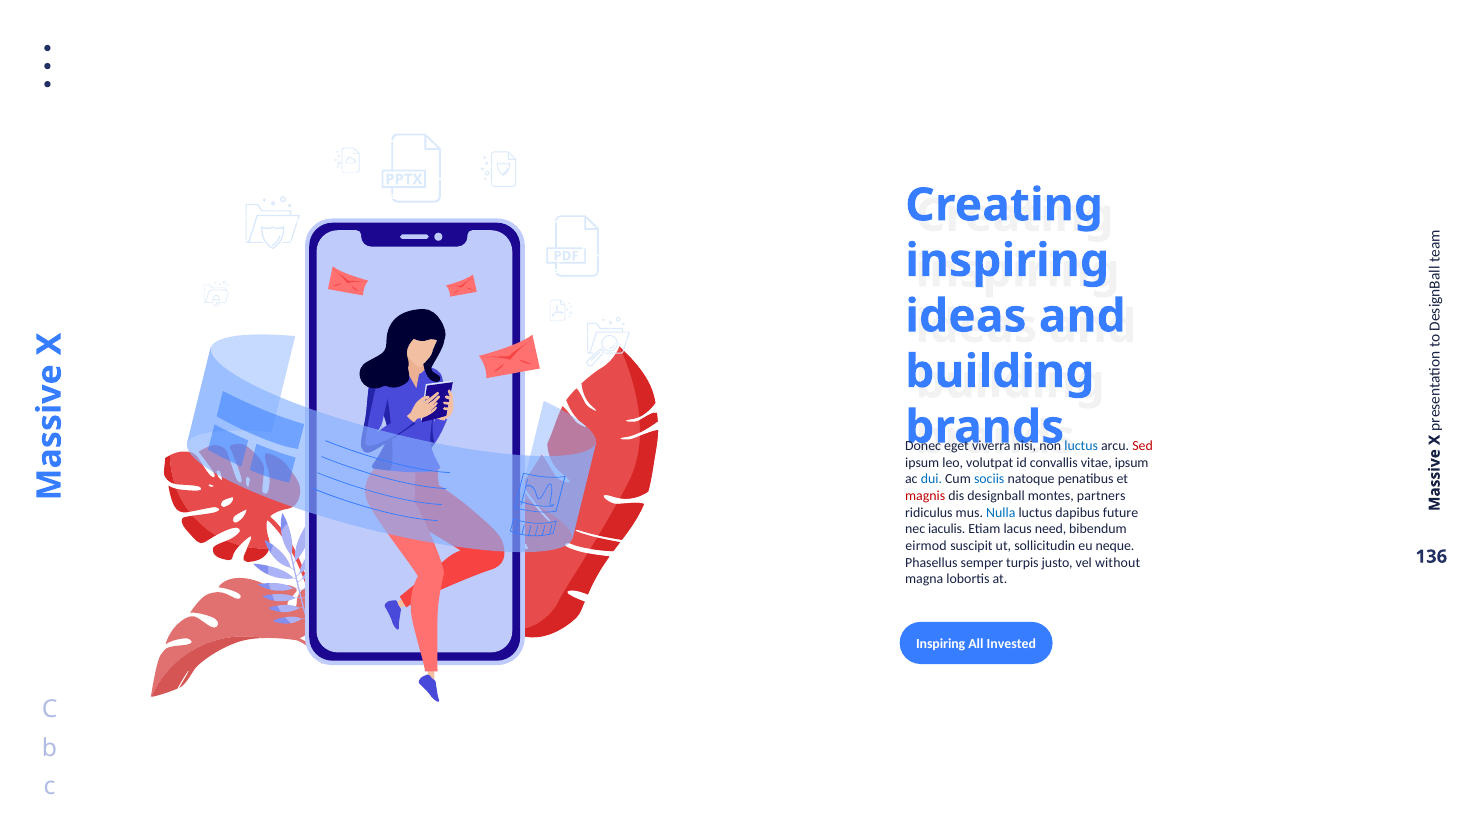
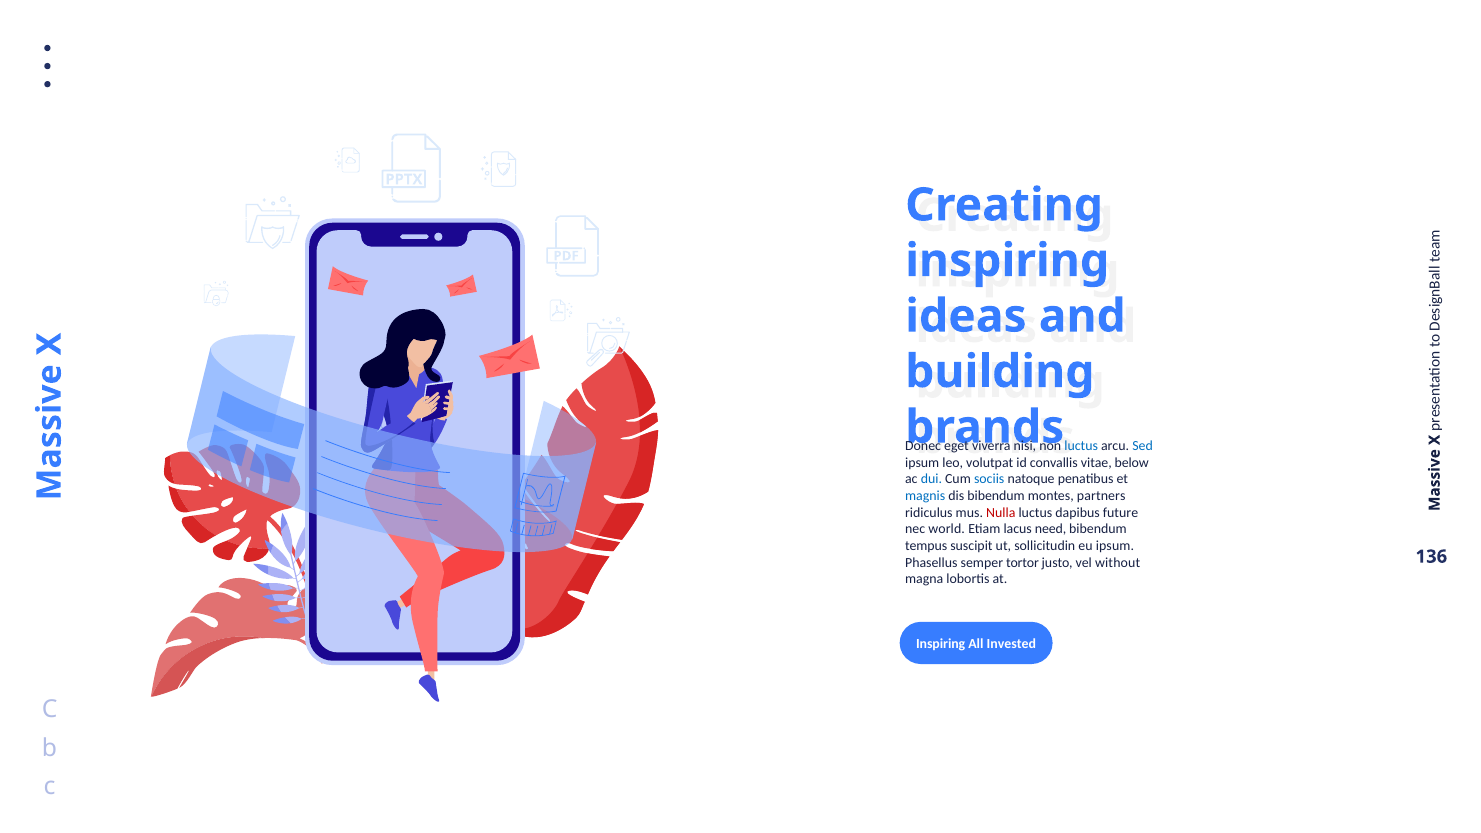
Sed colour: red -> blue (1143, 446)
vitae ipsum: ipsum -> below (1132, 463)
magnis colour: red -> blue (925, 496)
dis designball: designball -> bibendum (996, 496)
Nulla colour: blue -> red (1001, 513)
iaculis: iaculis -> world (947, 529)
eirmod: eirmod -> tempus (926, 546)
eu neque: neque -> ipsum (1115, 546)
turpis: turpis -> tortor (1022, 563)
